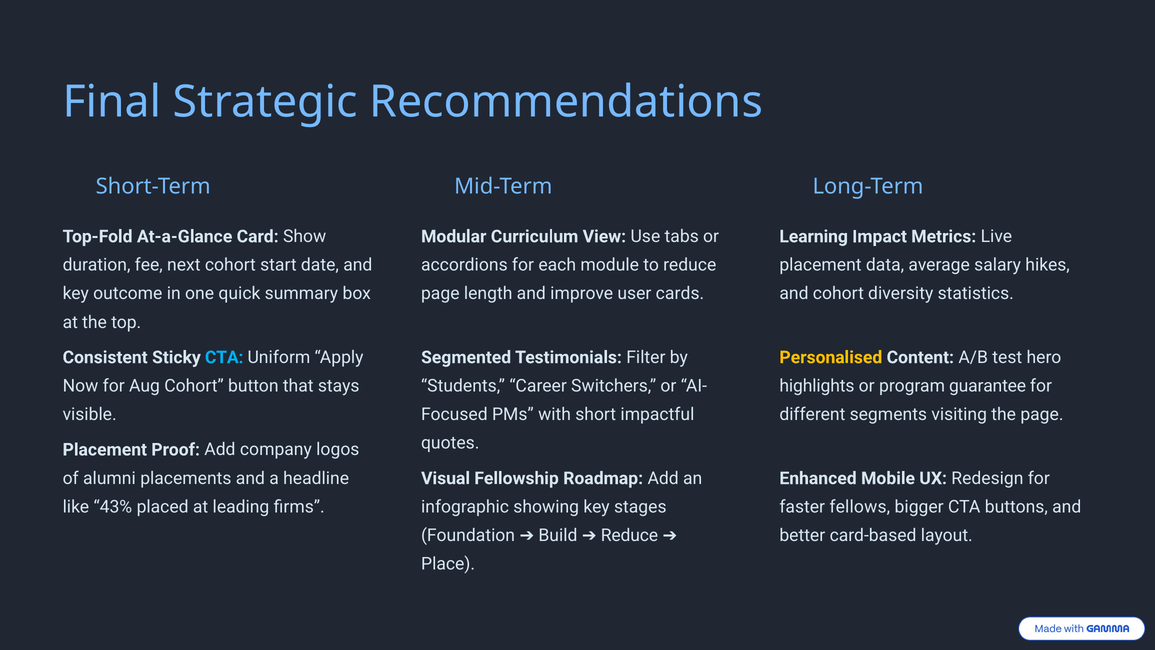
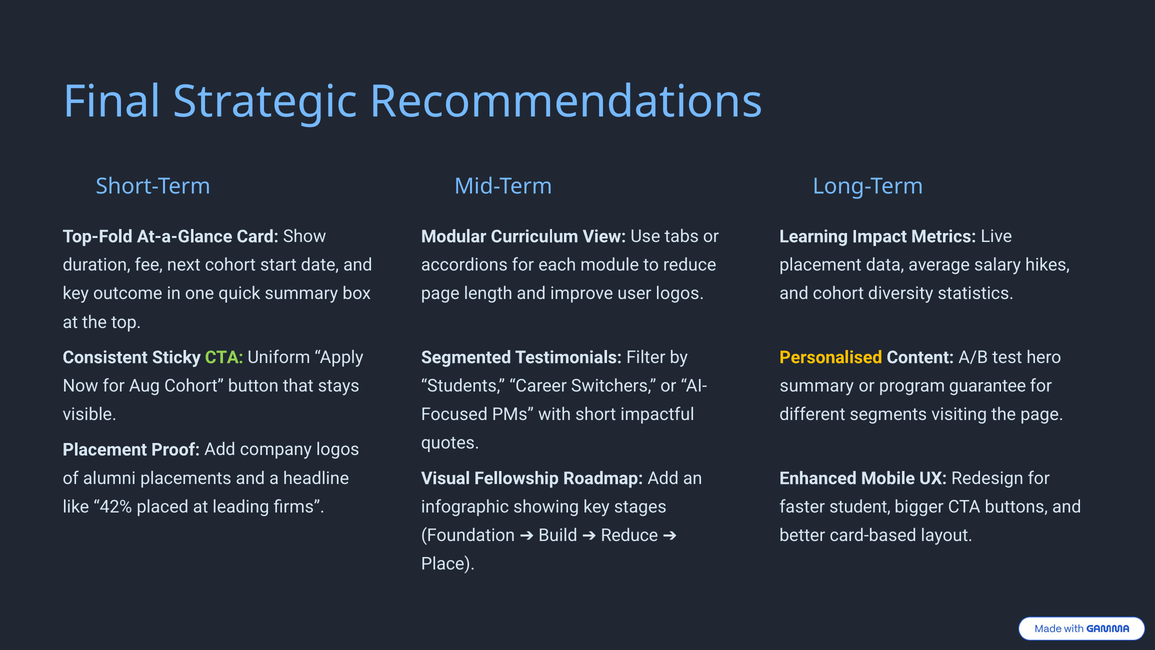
user cards: cards -> logos (680, 294)
CTA colour: light blue -> light green (224, 357)
highlights: highlights -> summary (817, 386)
43%: 43% -> 42% (113, 507)
fellows: fellows -> student (860, 507)
